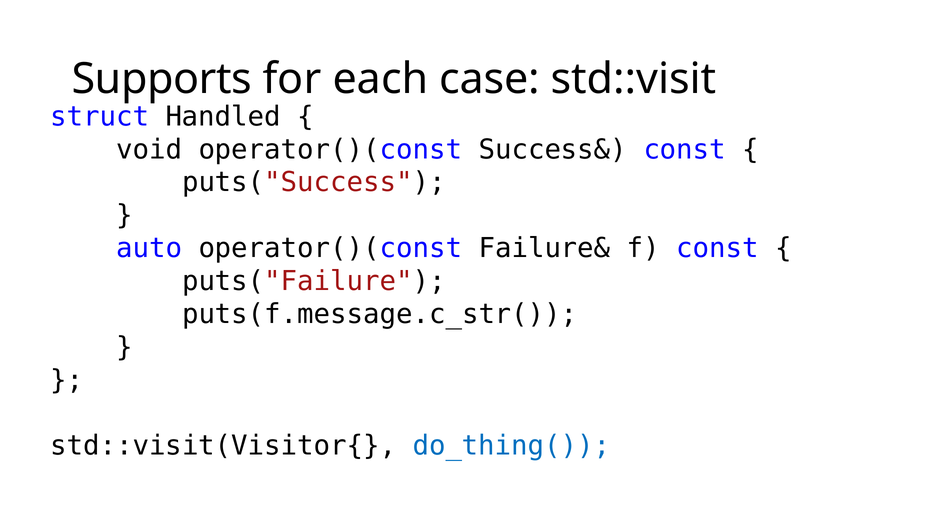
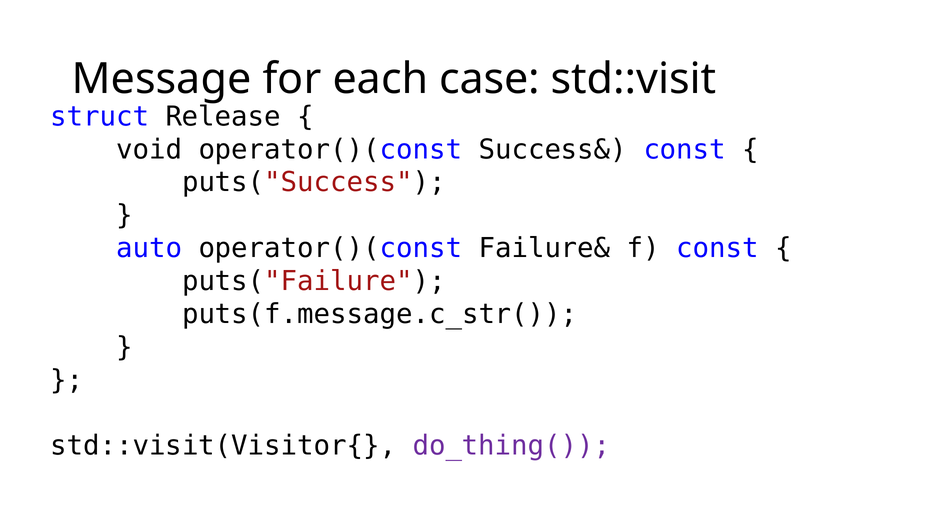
Supports: Supports -> Message (162, 79)
Handled: Handled -> Release (223, 116)
do_thing( colour: blue -> purple (511, 446)
